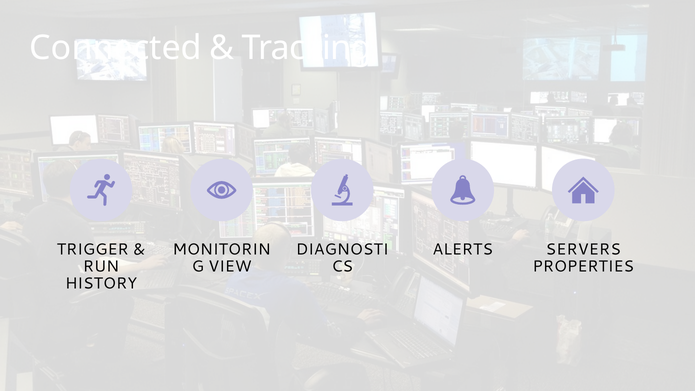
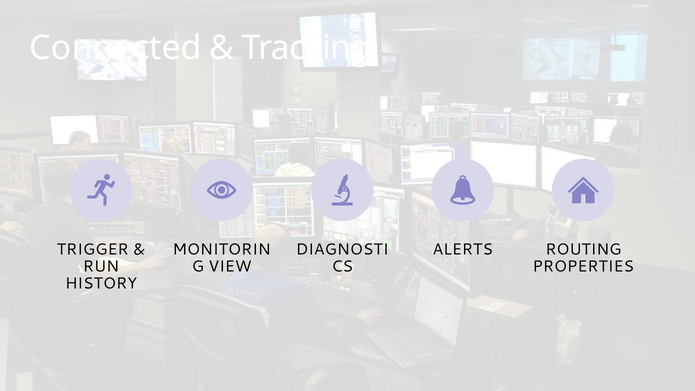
SERVERS: SERVERS -> ROUTING (583, 249)
